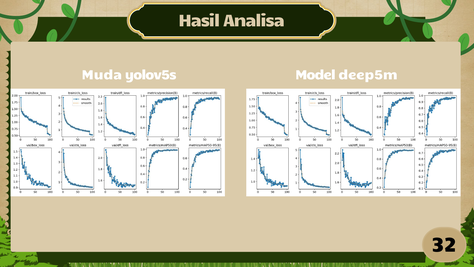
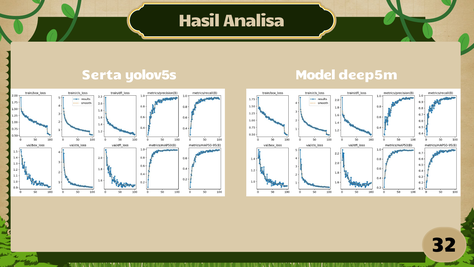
Muda: Muda -> Serta (102, 75)
